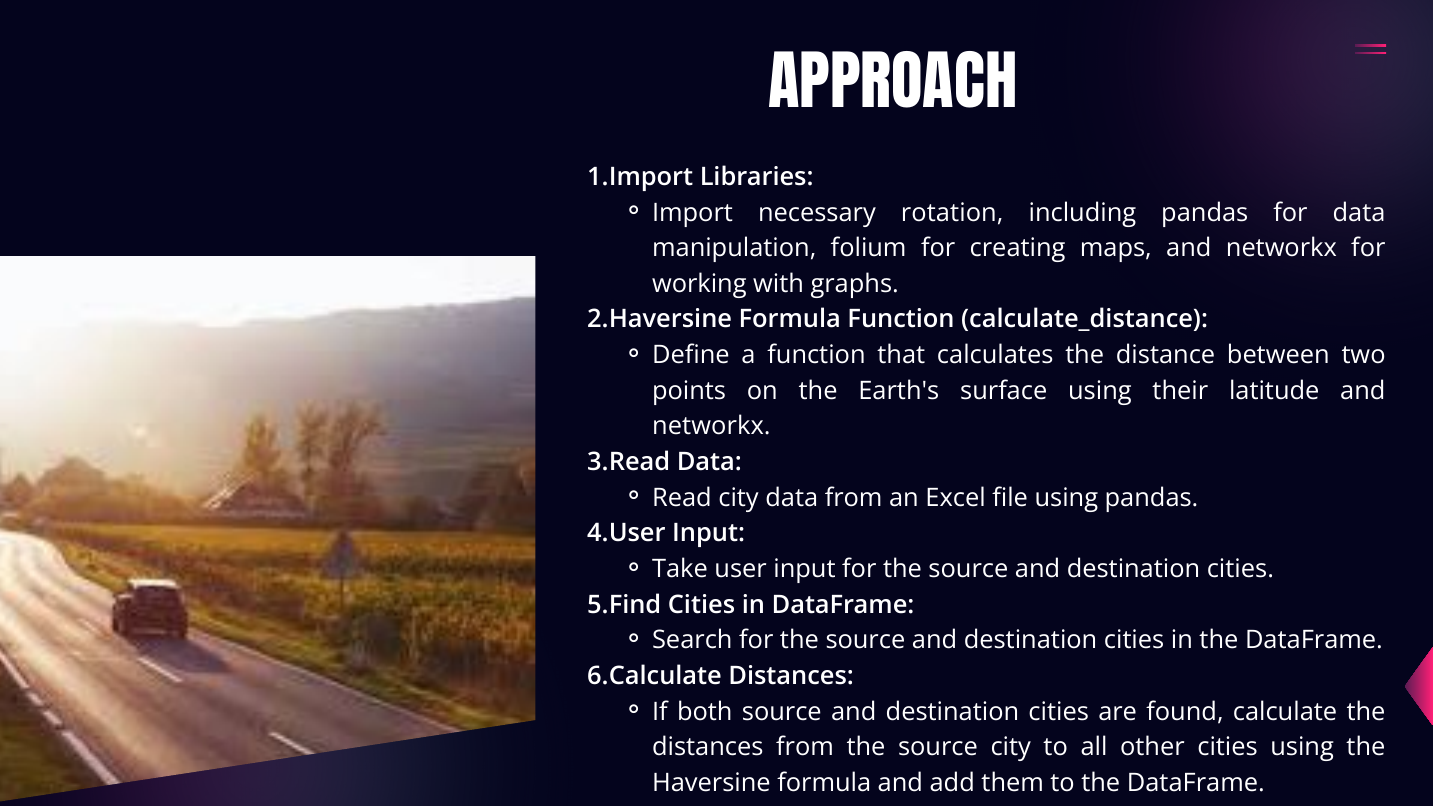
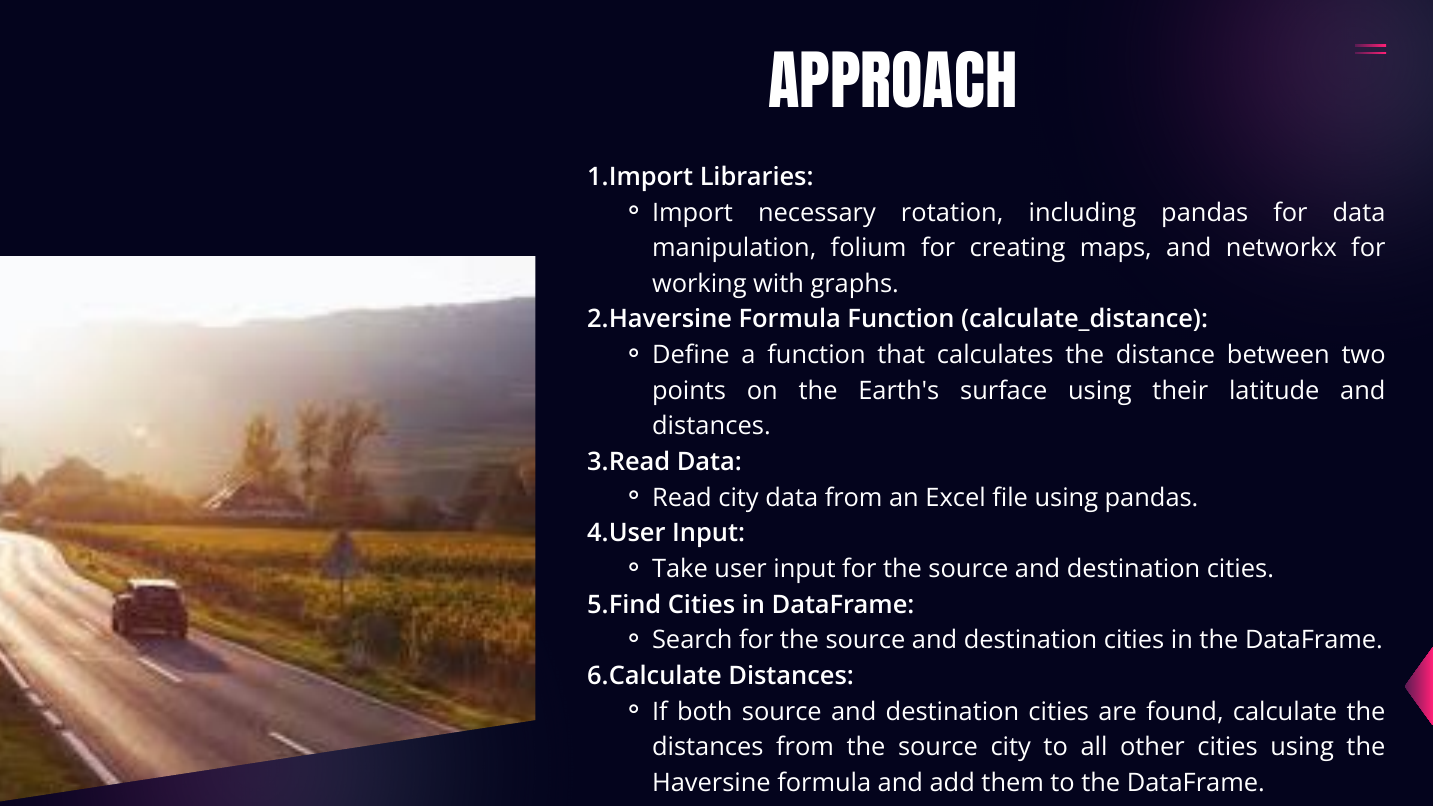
networkx: networkx -> distances (711, 427)
